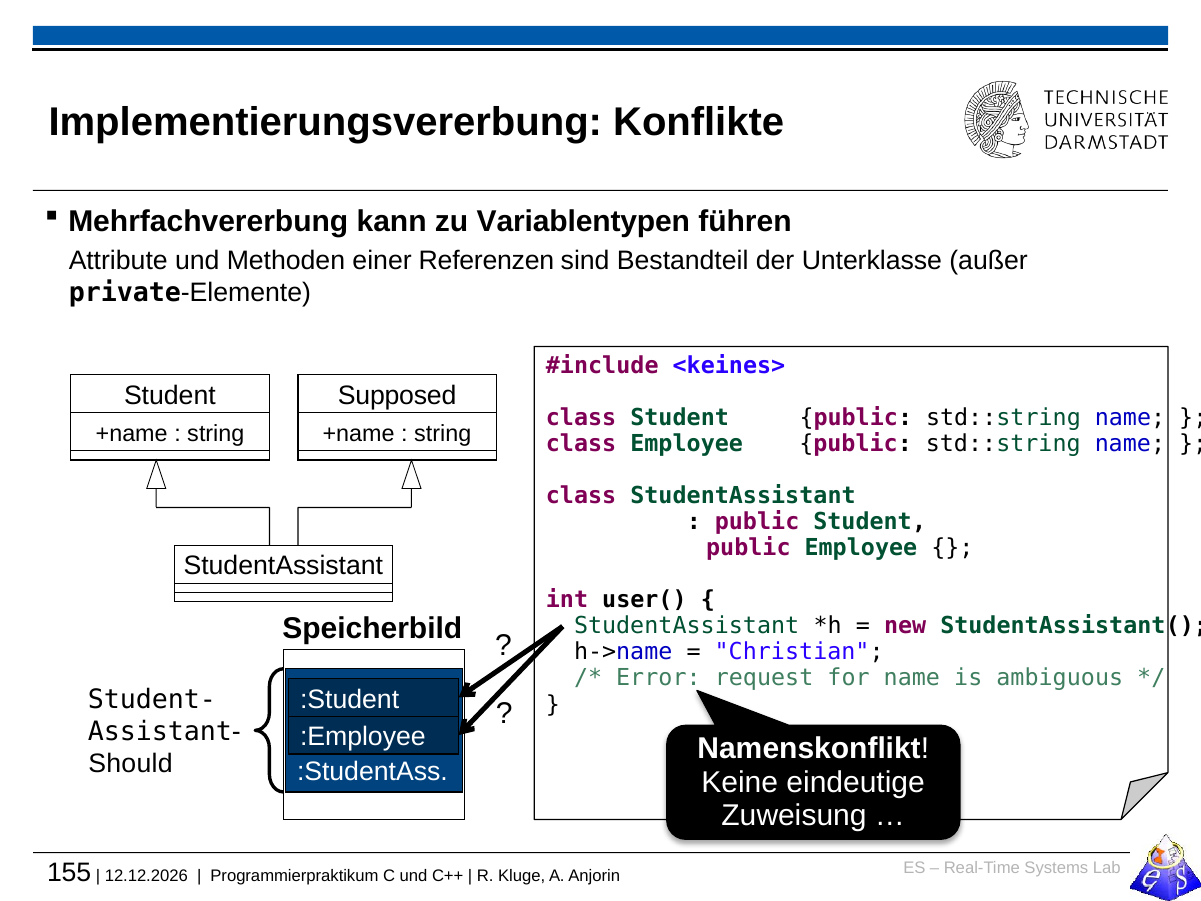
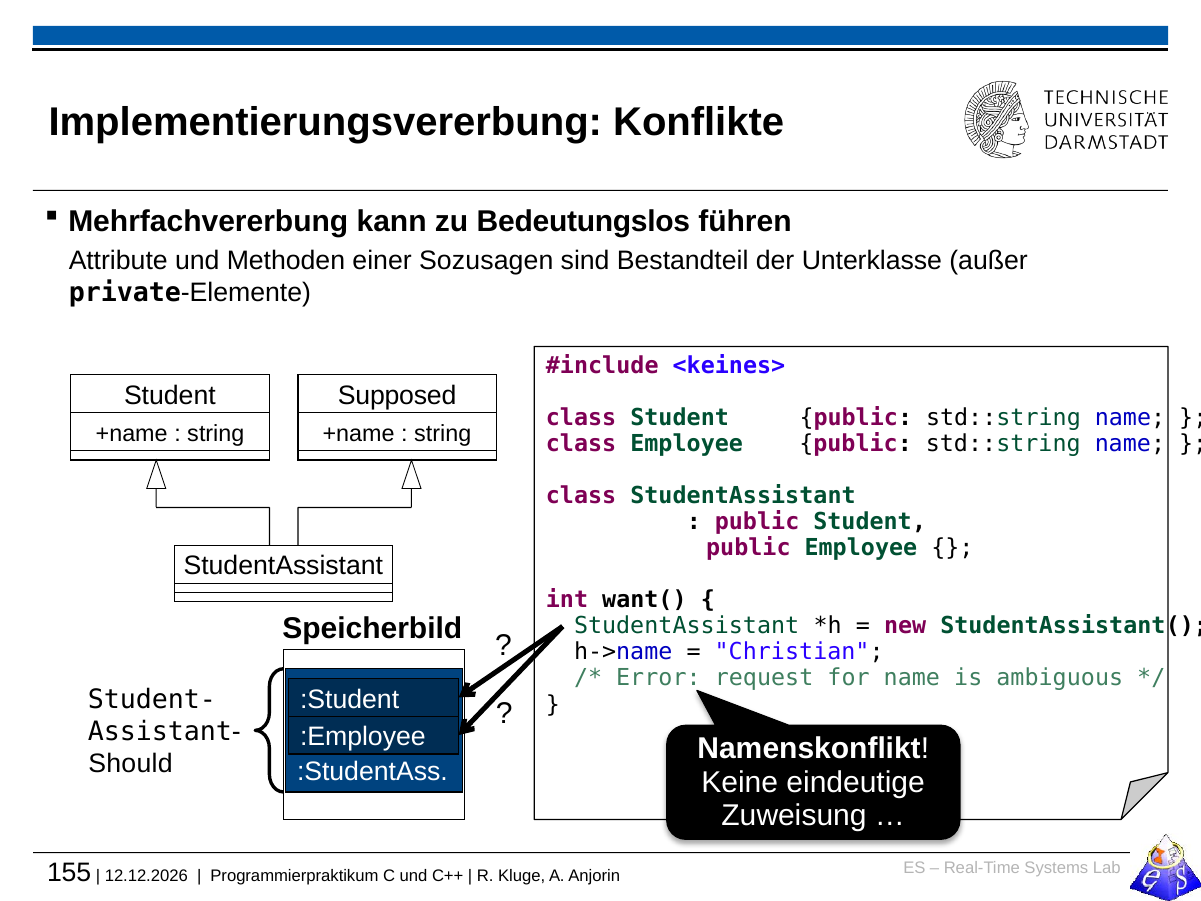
Variablentypen: Variablentypen -> Bedeutungslos (583, 221)
Referenzen: Referenzen -> Sozusagen (486, 260)
user(: user( -> want( (644, 600)
